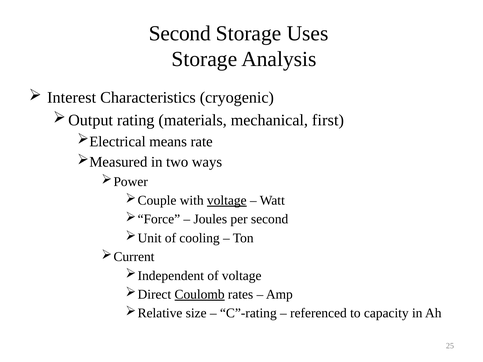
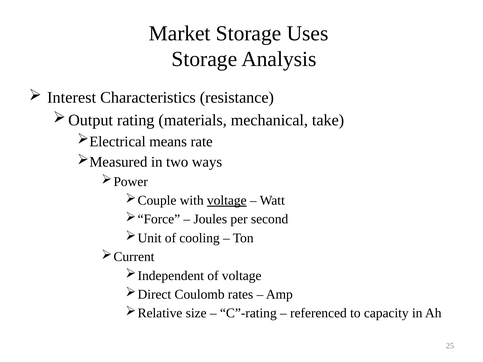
Second: Second -> Market (180, 33)
cryogenic: cryogenic -> resistance (237, 98)
first: first -> take (328, 120)
Coulomb underline: present -> none (200, 295)
